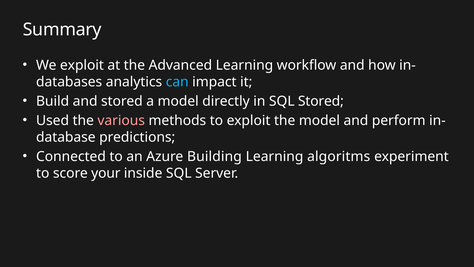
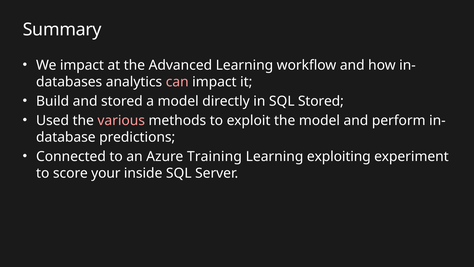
We exploit: exploit -> impact (82, 65)
can colour: light blue -> pink (177, 82)
Building: Building -> Training (214, 156)
algoritms: algoritms -> exploiting (339, 156)
